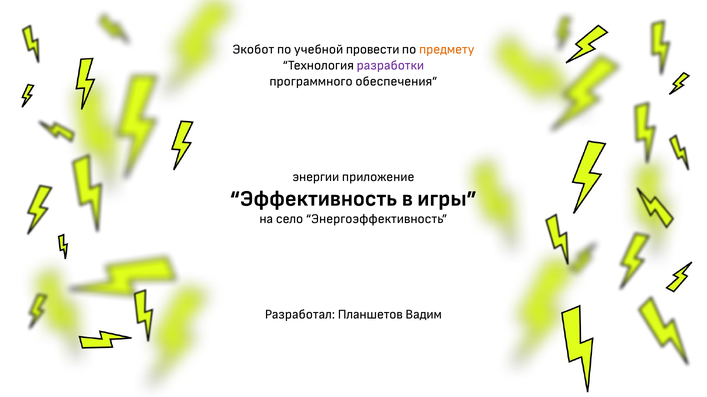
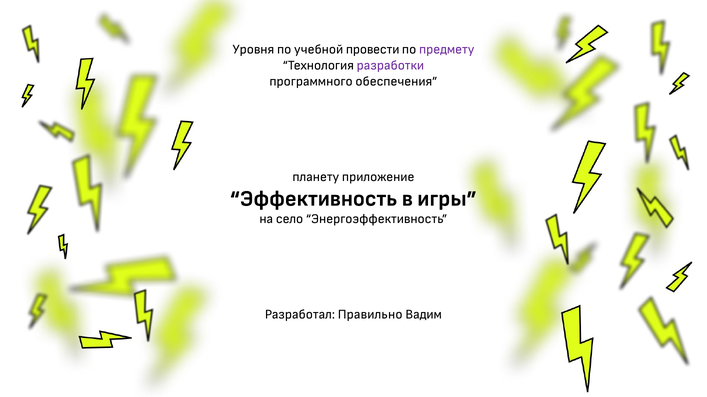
Экобот: Экобот -> Уровня (253, 50)
предмету colour: orange -> purple (447, 50)
энергии: энергии -> планету (316, 177)
Планшетов: Планшетов -> Правильно (370, 315)
